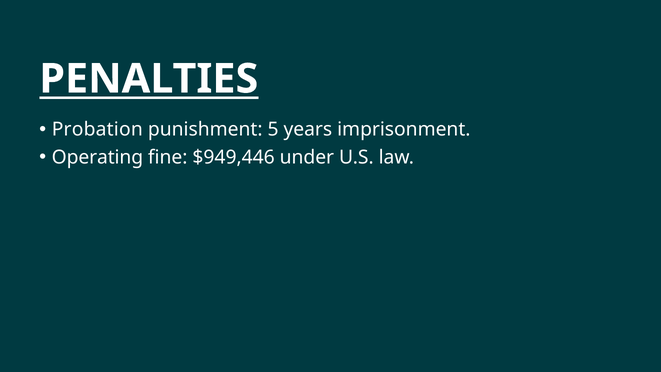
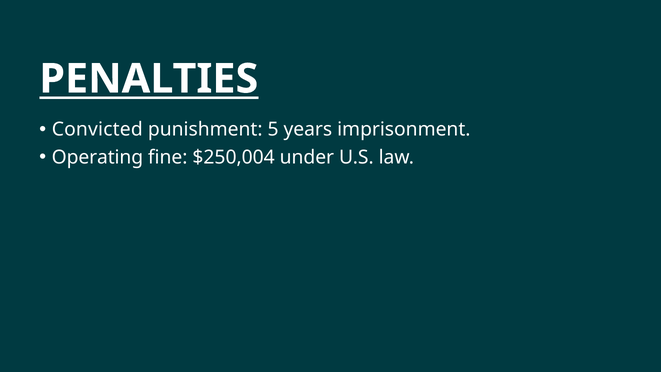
Probation: Probation -> Convicted (97, 129)
$949,446: $949,446 -> $250,004 (234, 157)
